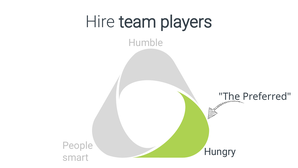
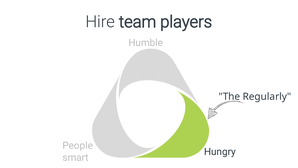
Preferred: Preferred -> Regularly (267, 96)
